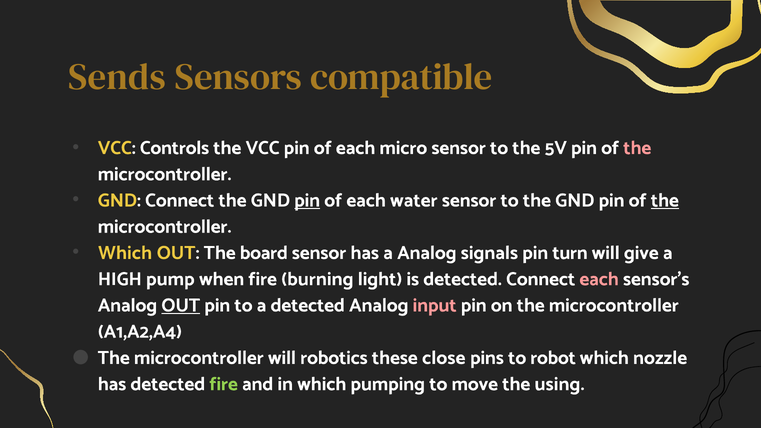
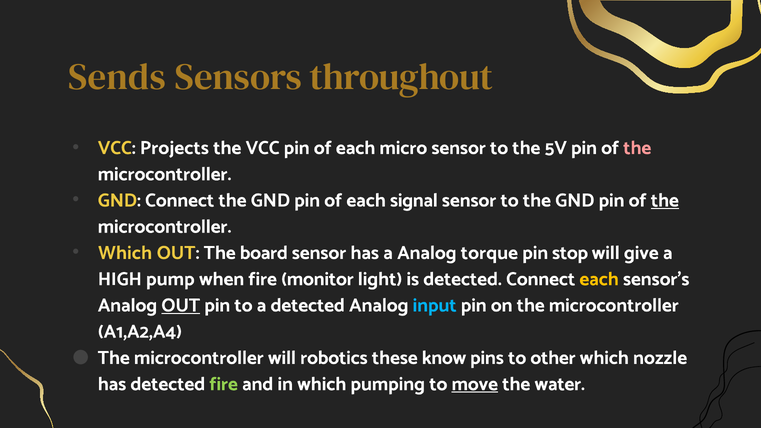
compatible: compatible -> throughout (401, 77)
Controls: Controls -> Projects (174, 148)
pin underline: present -> none (307, 200)
water: water -> signal (414, 200)
signals: signals -> torque (489, 253)
turn: turn -> stop (570, 253)
burning: burning -> monitor (317, 279)
each colour: pink -> yellow (599, 279)
input colour: pink -> light blue (435, 305)
close: close -> know (444, 358)
robot: robot -> other (553, 358)
move underline: none -> present (475, 384)
using: using -> water (560, 384)
